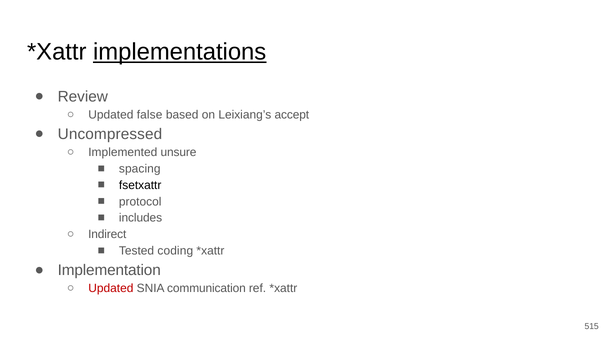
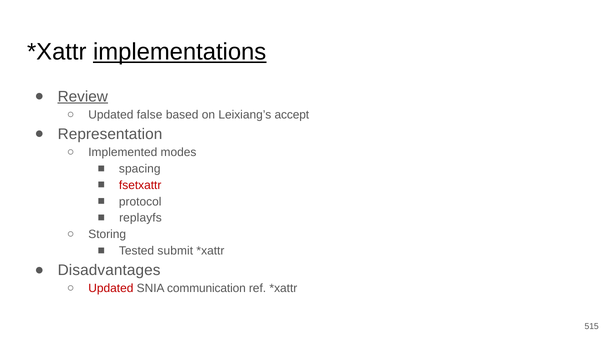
Review underline: none -> present (83, 96)
Uncompressed: Uncompressed -> Representation (110, 134)
unsure: unsure -> modes (178, 152)
fsetxattr colour: black -> red (140, 185)
includes: includes -> replayfs (140, 218)
Indirect: Indirect -> Storing (107, 234)
coding: coding -> submit (175, 251)
Implementation: Implementation -> Disadvantages (109, 270)
